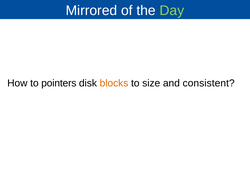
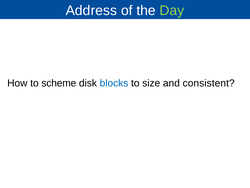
Mirrored: Mirrored -> Address (91, 11)
pointers: pointers -> scheme (59, 83)
blocks colour: orange -> blue (114, 83)
